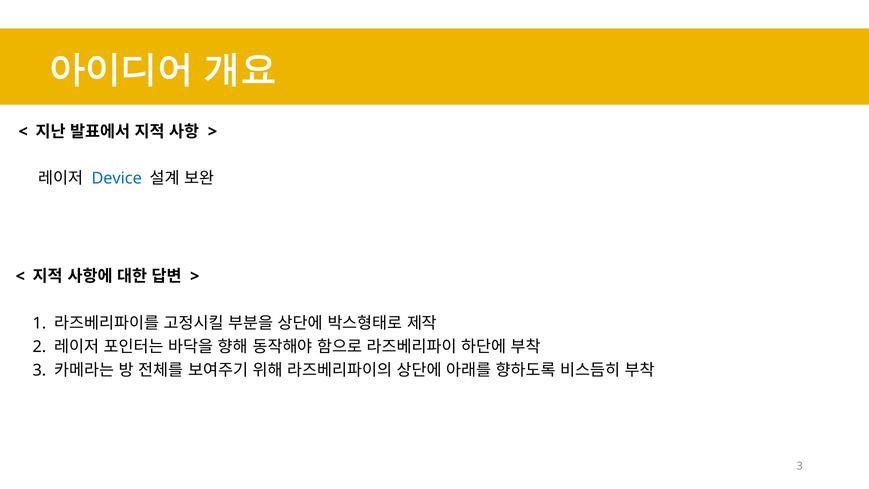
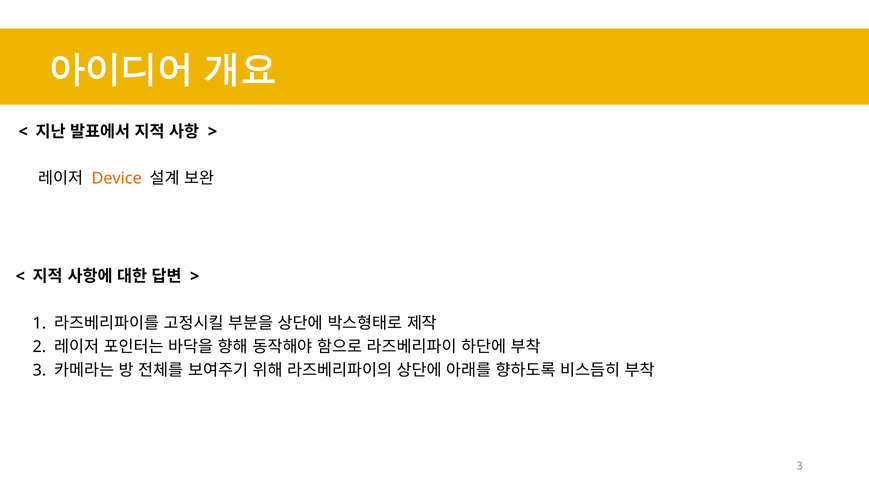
Device colour: blue -> orange (117, 178)
